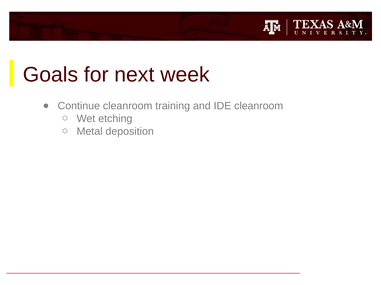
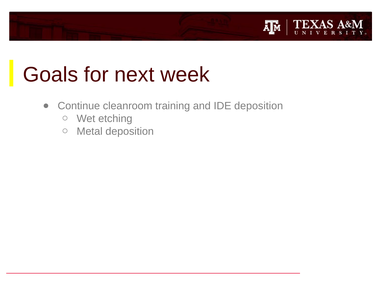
IDE cleanroom: cleanroom -> deposition (259, 106)
